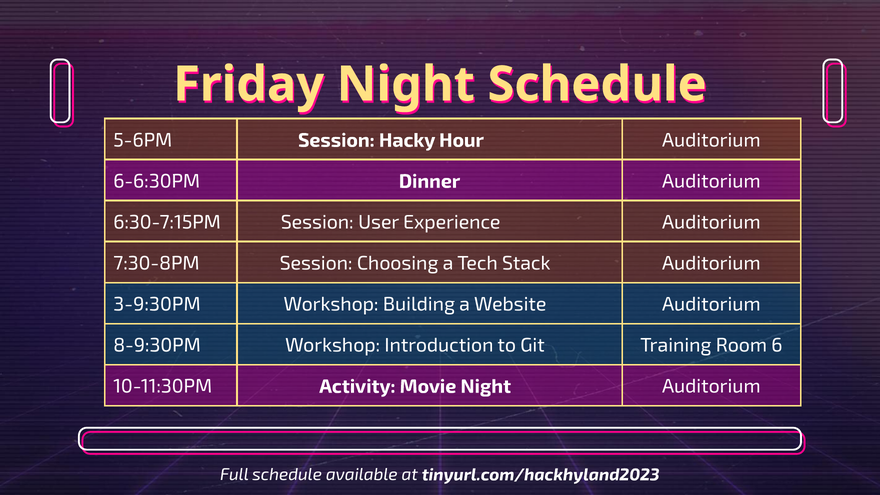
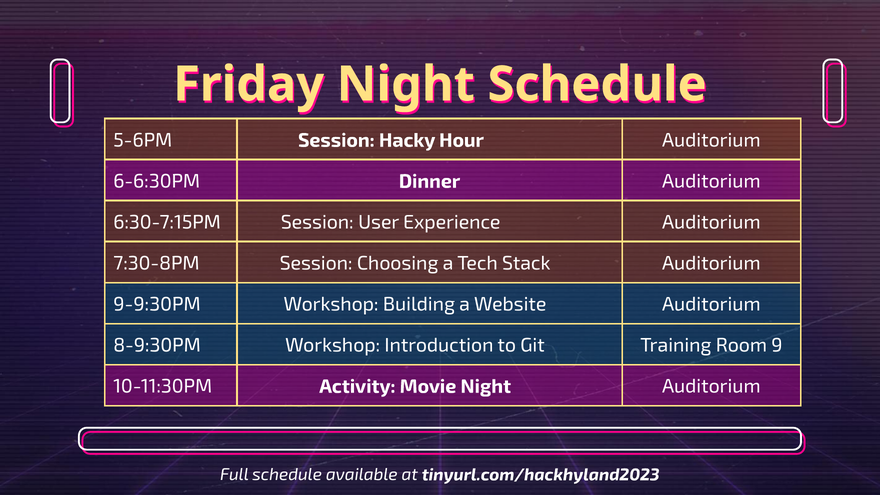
3-9:30PM: 3-9:30PM -> 9-9:30PM (157, 304)
6: 6 -> 9 (777, 345)
